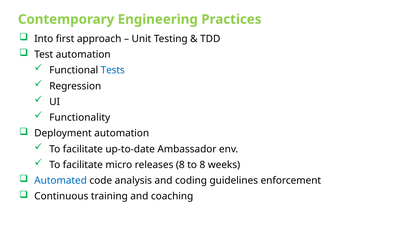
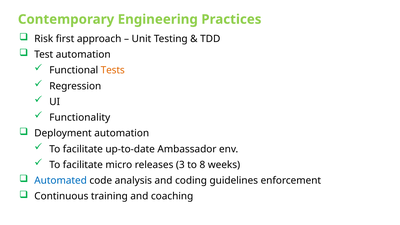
Into: Into -> Risk (44, 39)
Tests colour: blue -> orange (113, 70)
releases 8: 8 -> 3 (180, 165)
